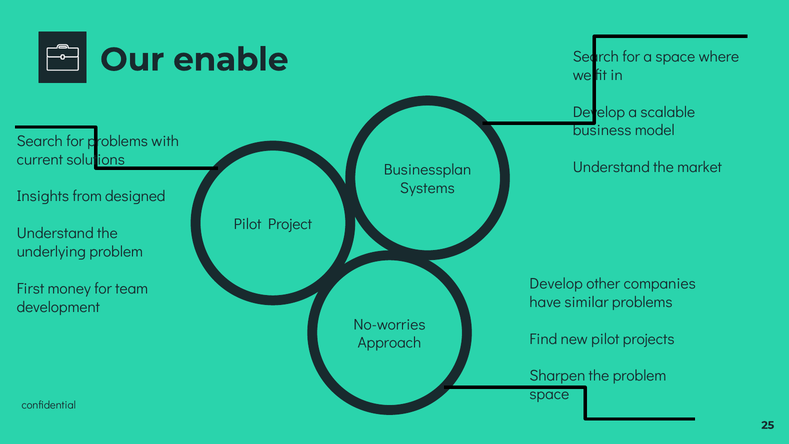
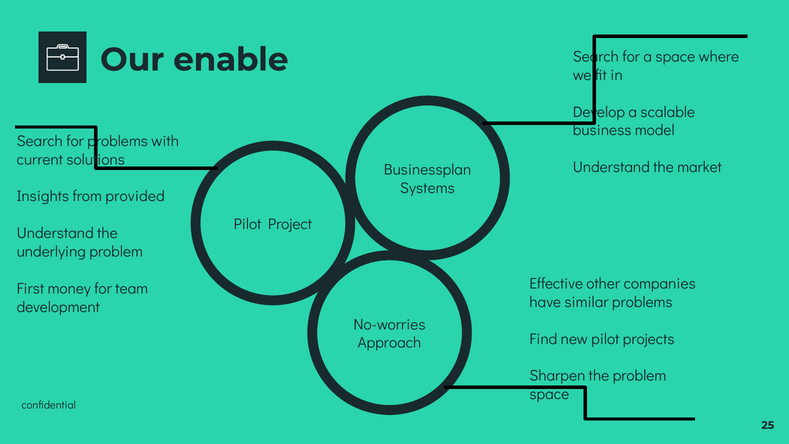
designed: designed -> provided (135, 196)
Develop: Develop -> Effective (556, 284)
